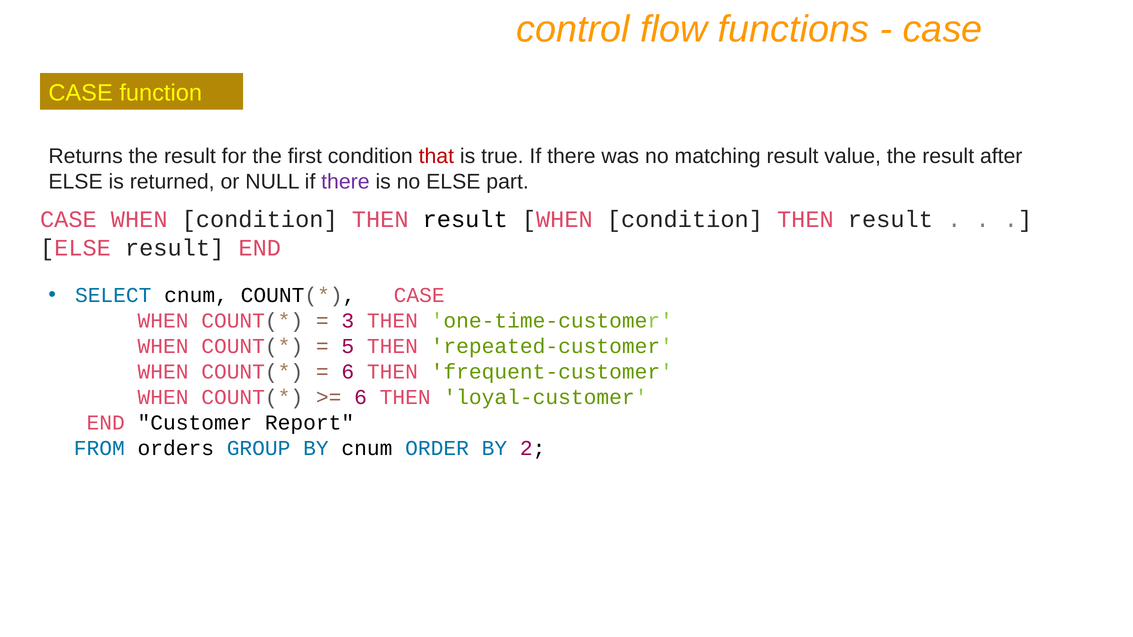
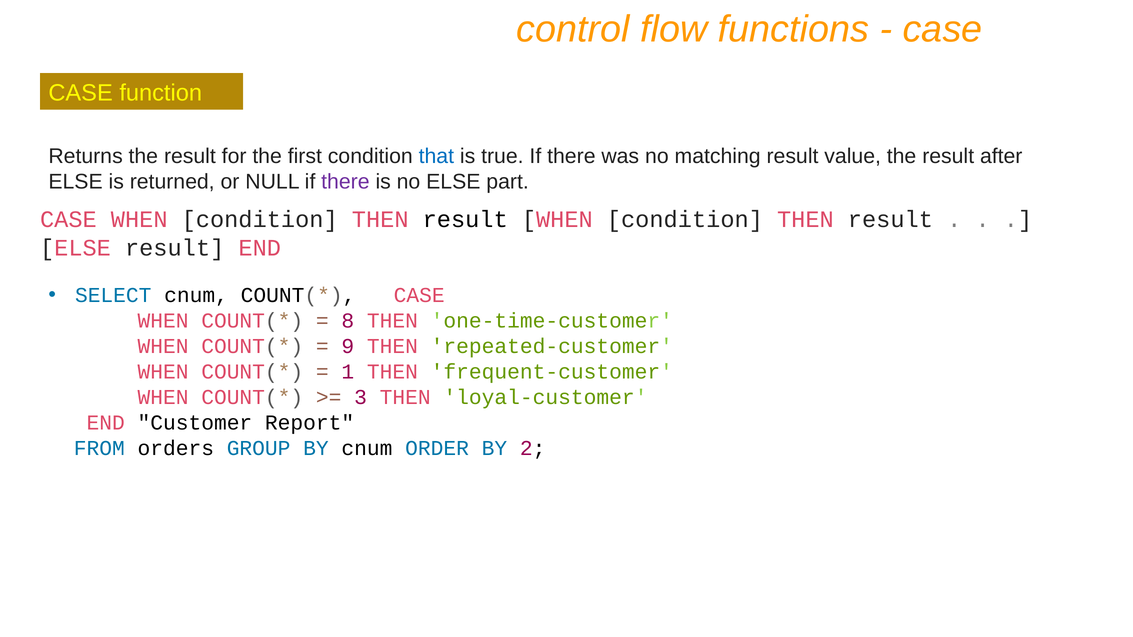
that colour: red -> blue (436, 157)
3: 3 -> 8 (348, 321)
5: 5 -> 9 (348, 346)
6: 6 -> 1 (348, 372)
6: 6 -> 3 (361, 397)
